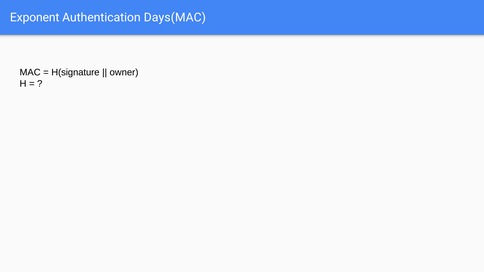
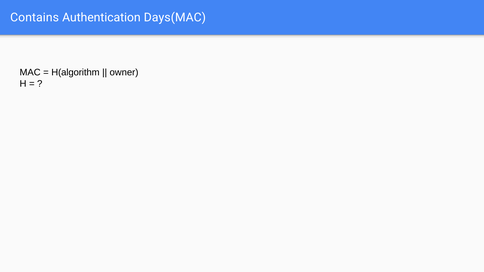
Exponent: Exponent -> Contains (35, 18)
H(signature: H(signature -> H(algorithm (75, 72)
